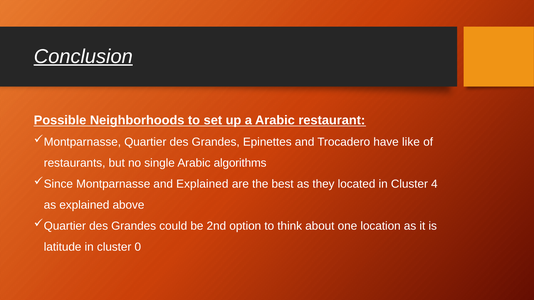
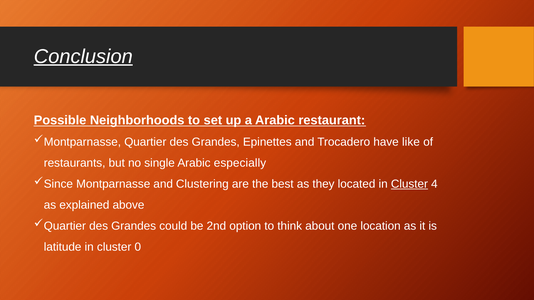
algorithms: algorithms -> especially (240, 163)
and Explained: Explained -> Clustering (202, 184)
Cluster underline: none -> present (409, 184)
